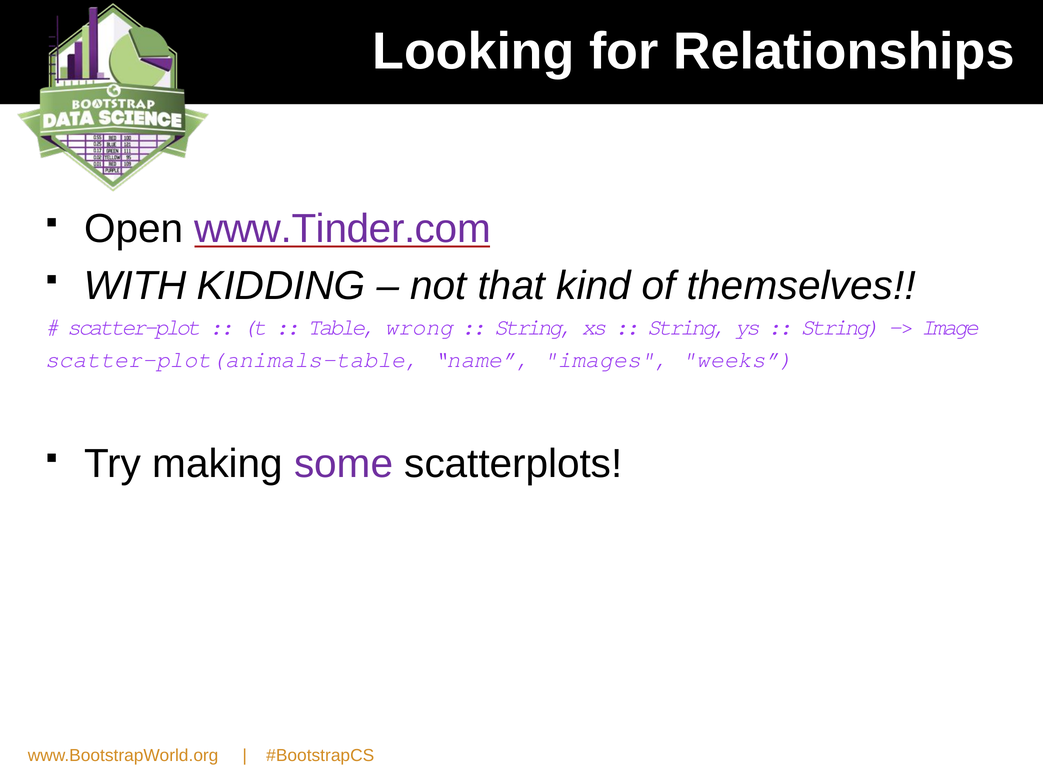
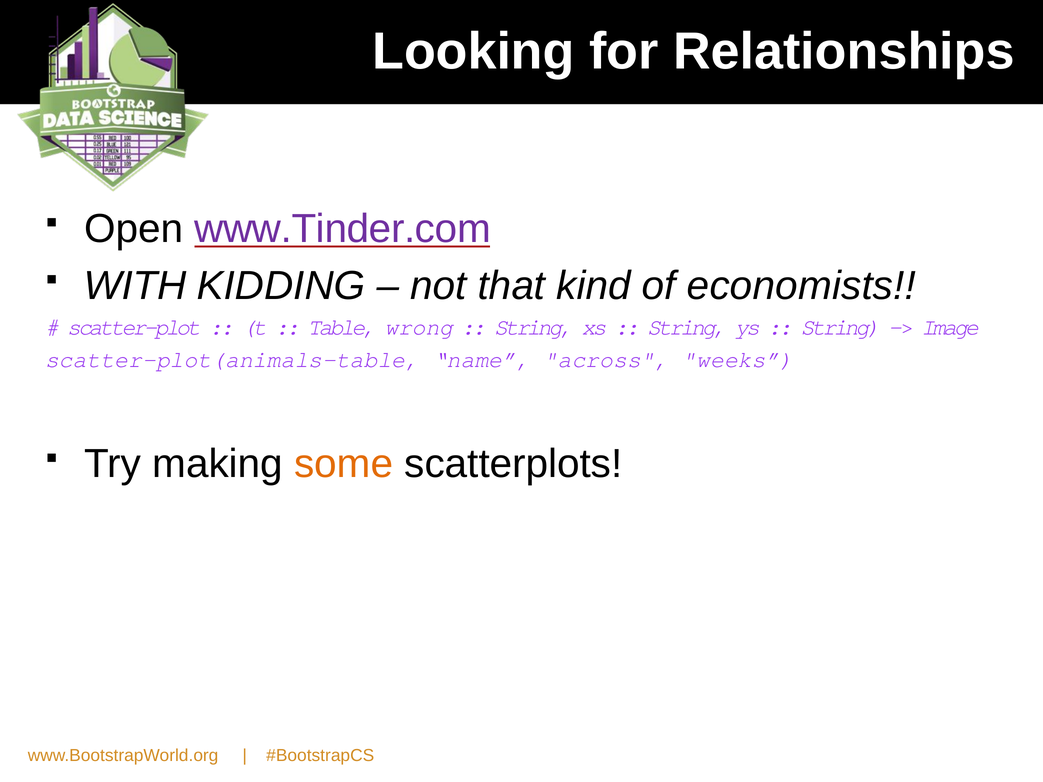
themselves: themselves -> economists (801, 286)
images: images -> across (606, 360)
some colour: purple -> orange (344, 464)
